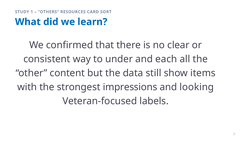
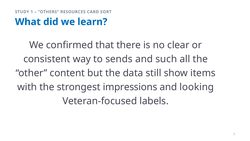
under: under -> sends (119, 59)
each: each -> such (166, 59)
